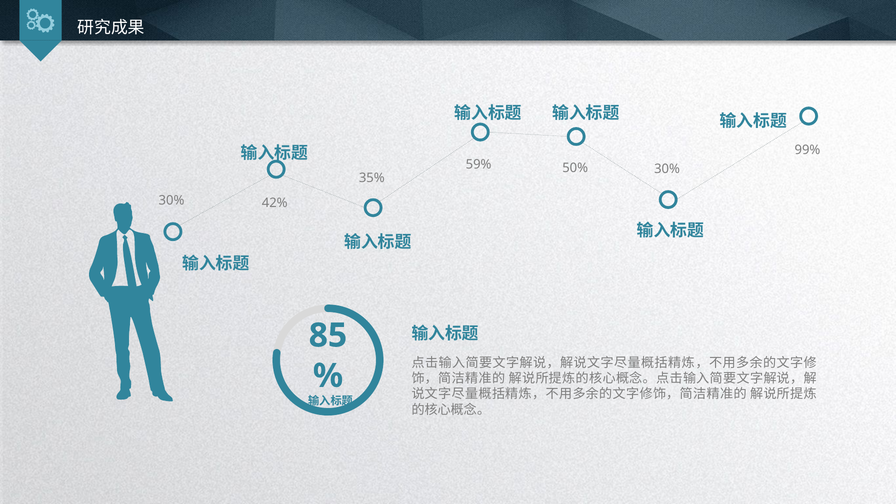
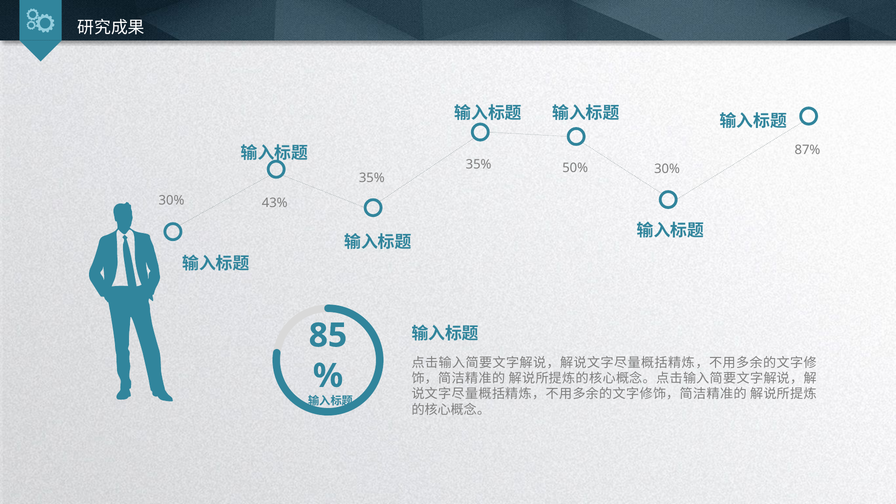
99%: 99% -> 87% (807, 150)
59%: 59% -> 35% (479, 164)
42%: 42% -> 43% (275, 203)
